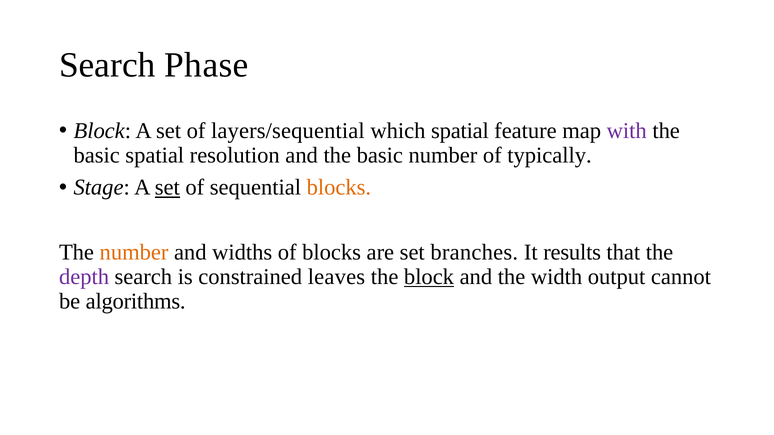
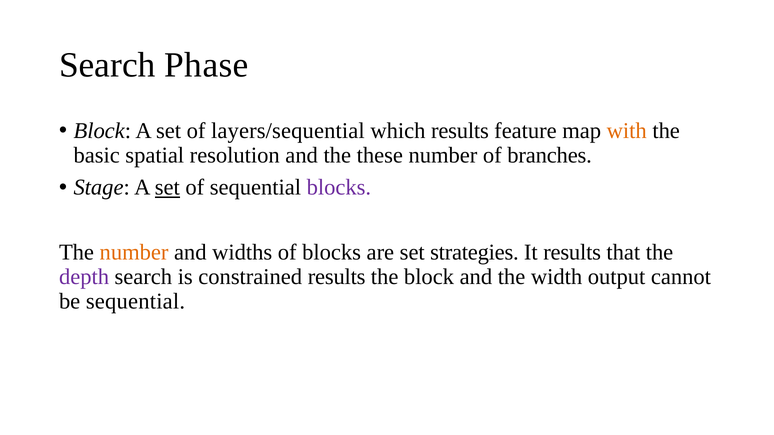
which spatial: spatial -> results (460, 131)
with colour: purple -> orange (627, 131)
and the basic: basic -> these (380, 155)
typically: typically -> branches (550, 155)
blocks colour: orange -> purple (339, 188)
branches: branches -> strategies (474, 253)
constrained leaves: leaves -> results (337, 277)
block underline: present -> none (429, 277)
be algorithms: algorithms -> sequential (135, 301)
